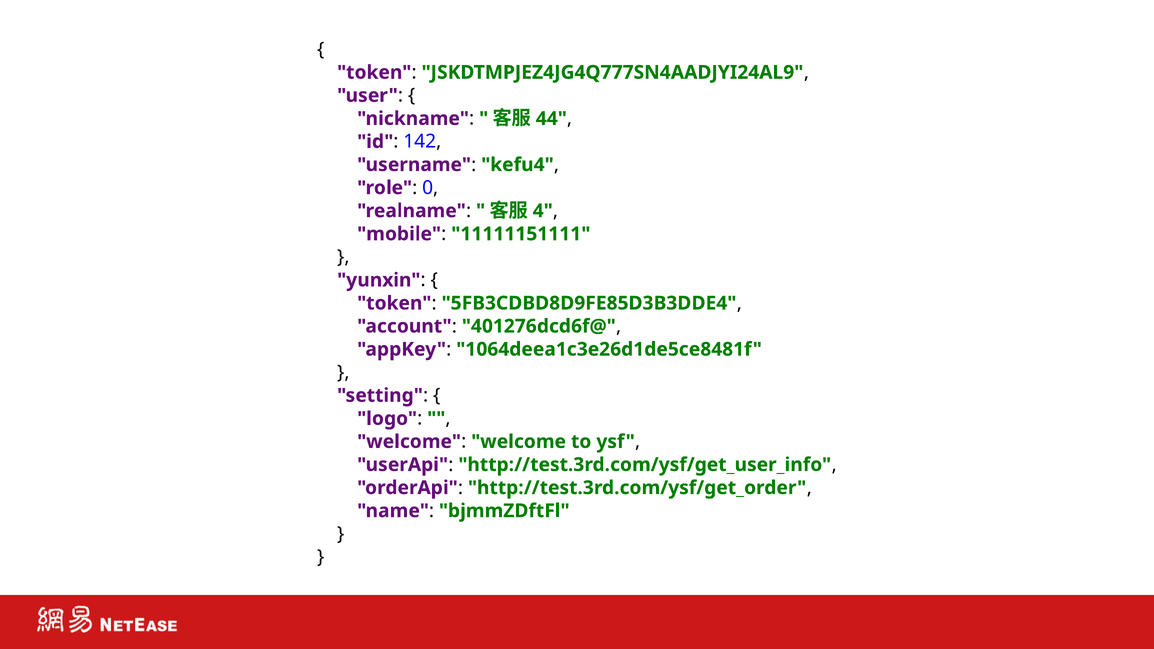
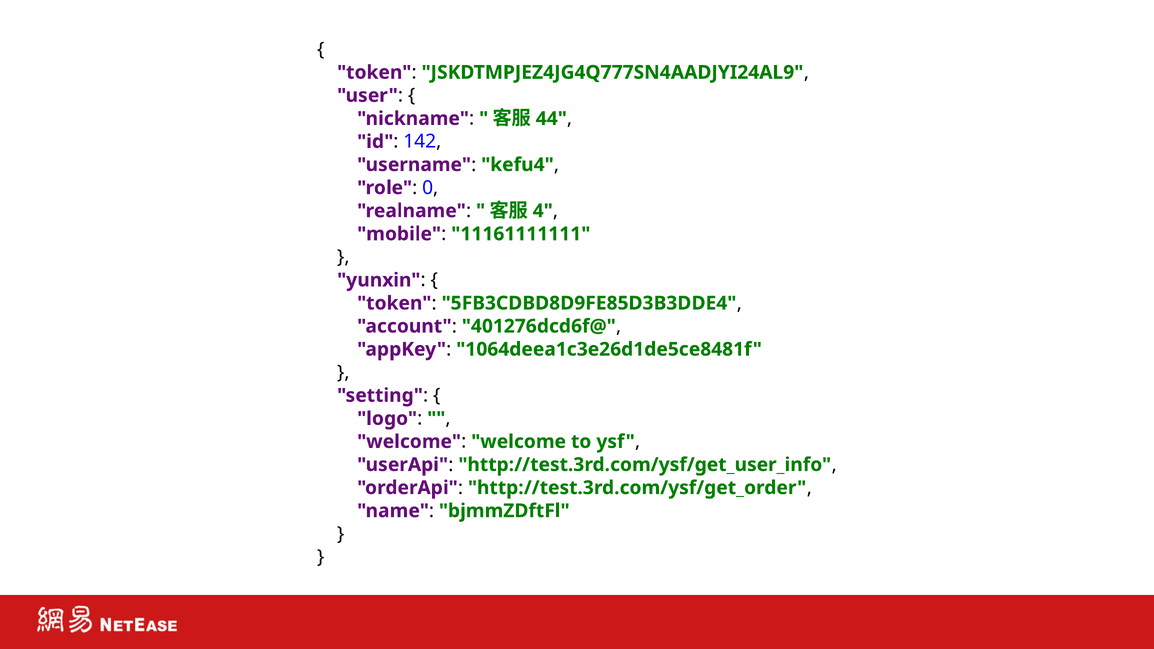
11111151111: 11111151111 -> 11161111111 (521, 234)
